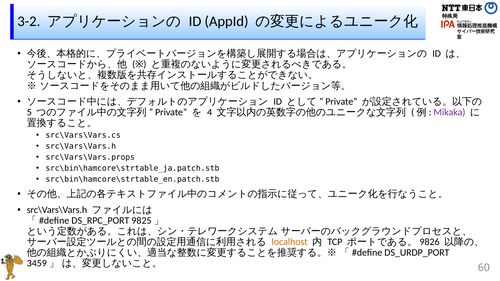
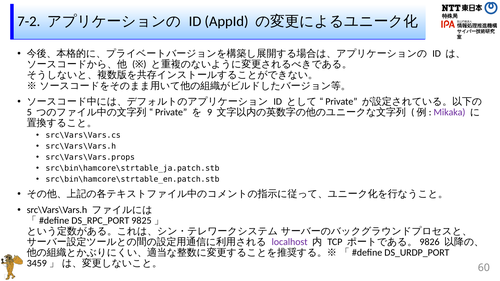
3-2: 3-2 -> 7-2 (29, 21)
4: 4 -> 9 (210, 112)
localhost colour: orange -> purple (290, 242)
